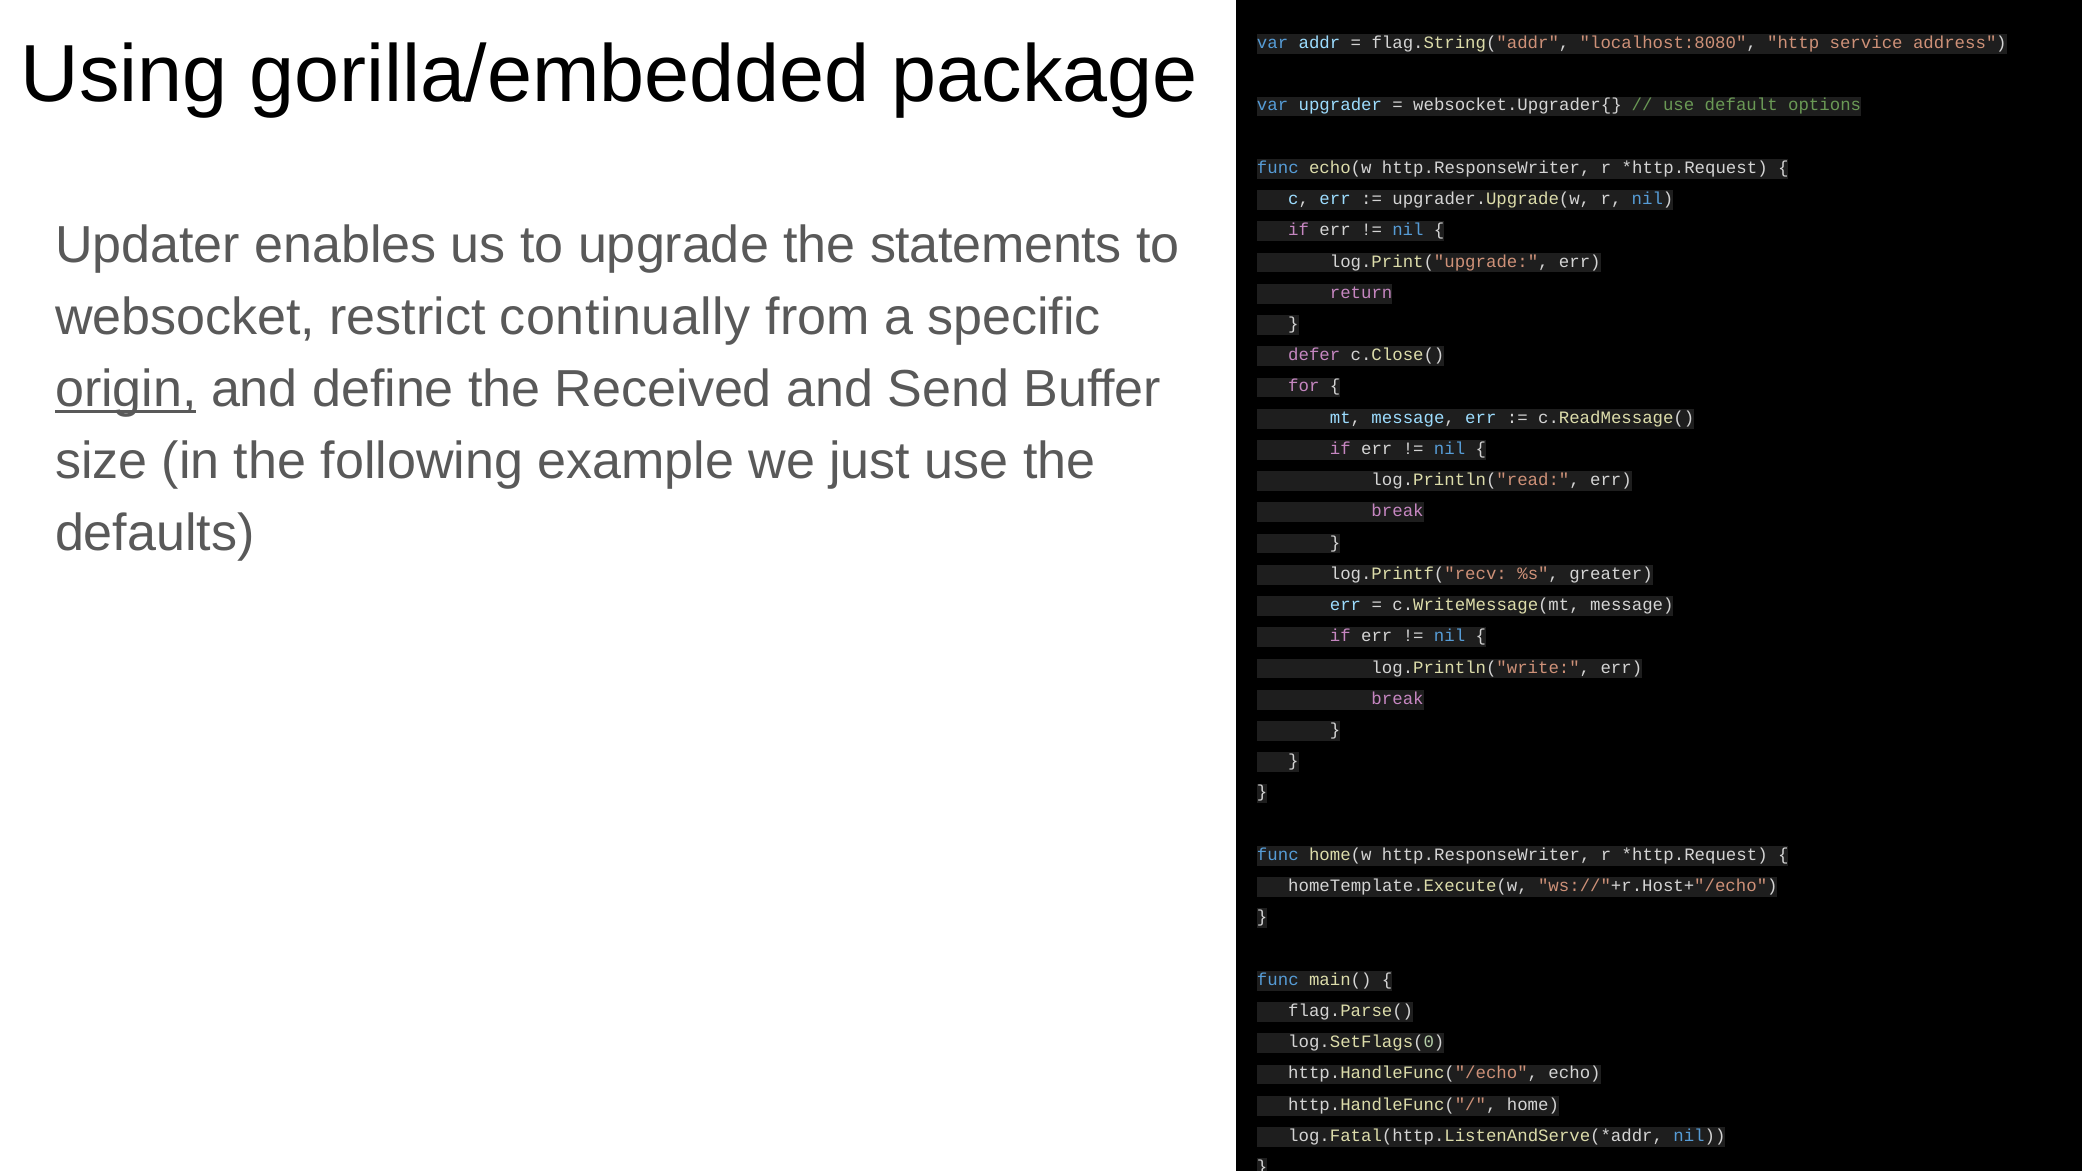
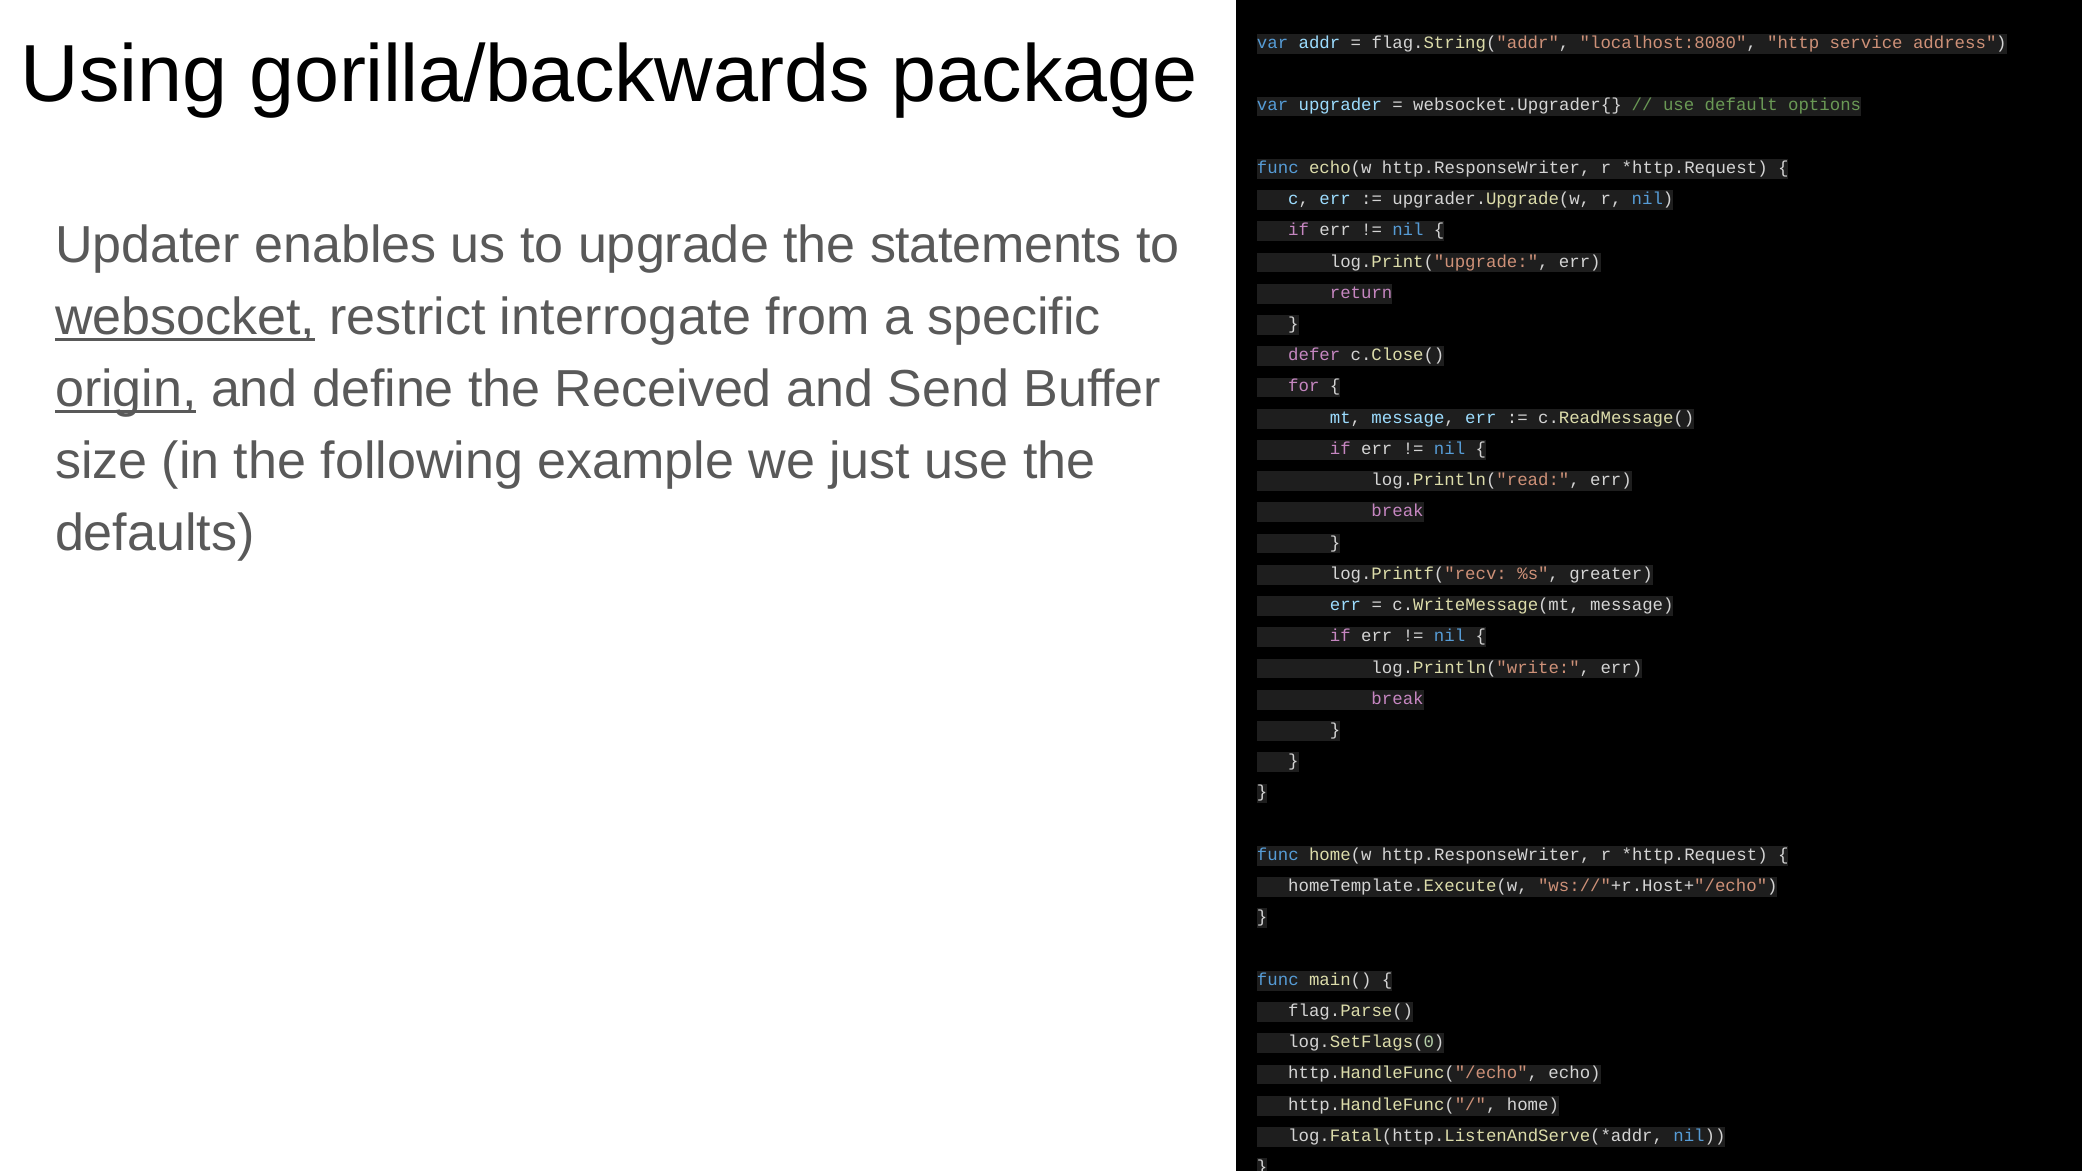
gorilla/embedded: gorilla/embedded -> gorilla/backwards (560, 75)
websocket underline: none -> present (185, 318)
continually: continually -> interrogate (625, 318)
